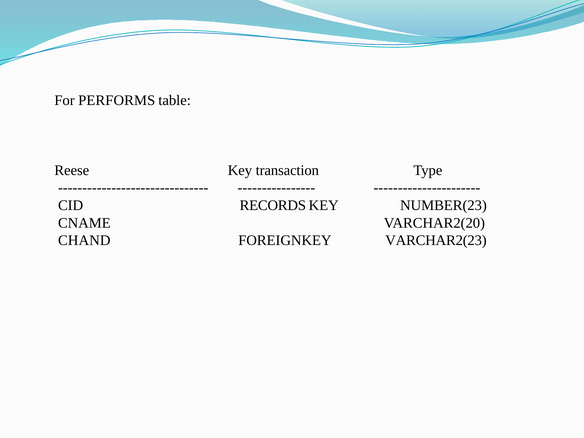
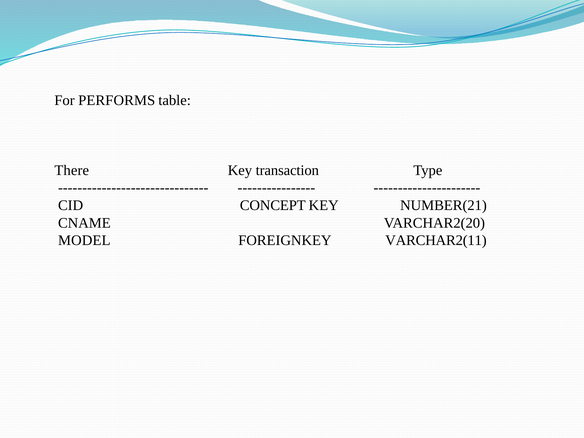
Reese: Reese -> There (72, 170)
RECORDS: RECORDS -> CONCEPT (273, 205)
NUMBER(23: NUMBER(23 -> NUMBER(21 (443, 205)
CHAND: CHAND -> MODEL (84, 240)
VARCHAR2(23: VARCHAR2(23 -> VARCHAR2(11 (436, 240)
